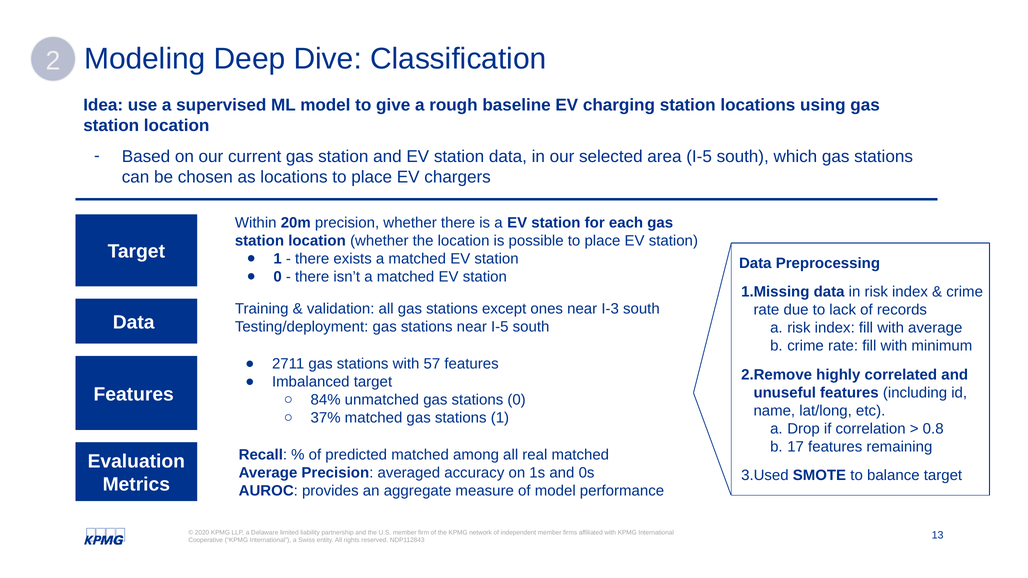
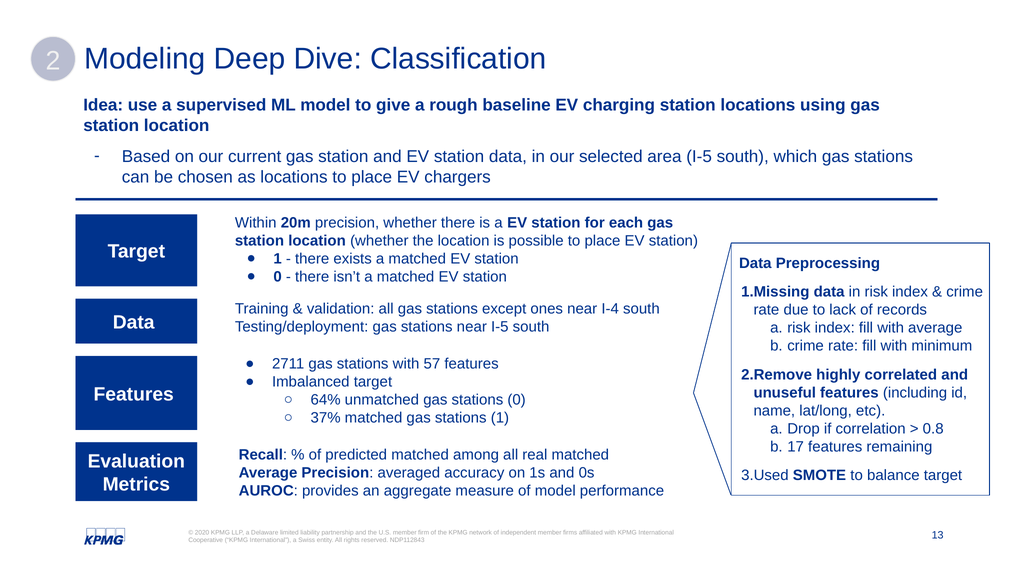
I-3: I-3 -> I-4 (610, 309)
84%: 84% -> 64% (326, 400)
